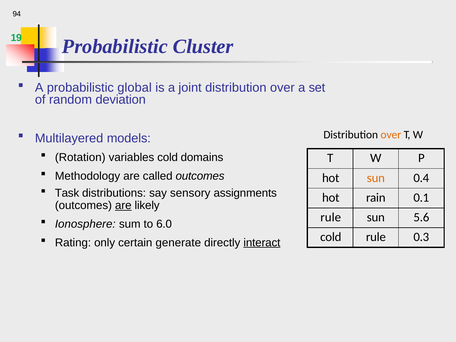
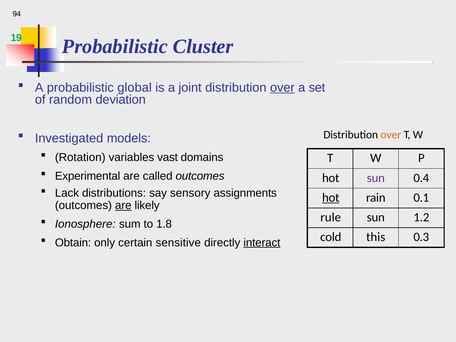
over underline: none -> present (282, 88)
Multilayered: Multilayered -> Investigated (69, 138)
variables cold: cold -> vast (168, 157)
Methodology: Methodology -> Experimental (88, 176)
sun colour: orange -> purple (376, 178)
Task: Task -> Lack (67, 193)
hot underline: none -> present (331, 198)
5.6: 5.6 -> 1.2 (421, 217)
6.0: 6.0 -> 1.8 (164, 224)
cold rule: rule -> this (376, 237)
Rating: Rating -> Obtain (73, 243)
generate: generate -> sensitive (178, 243)
